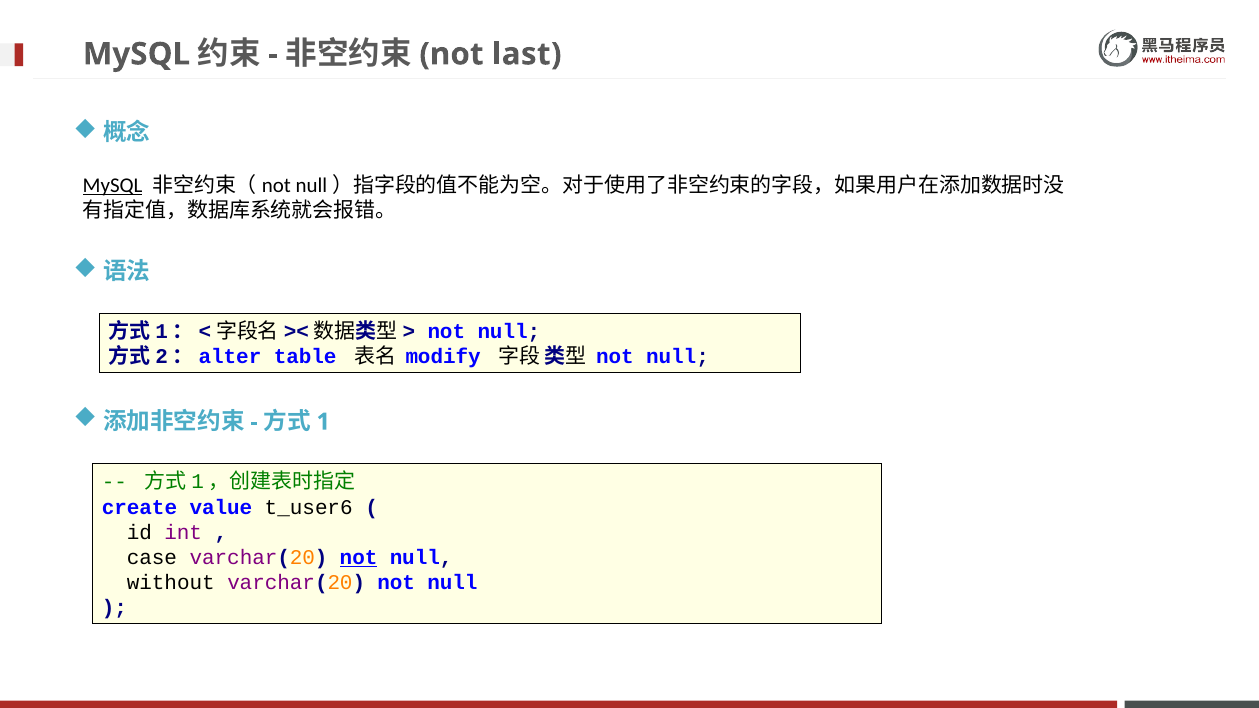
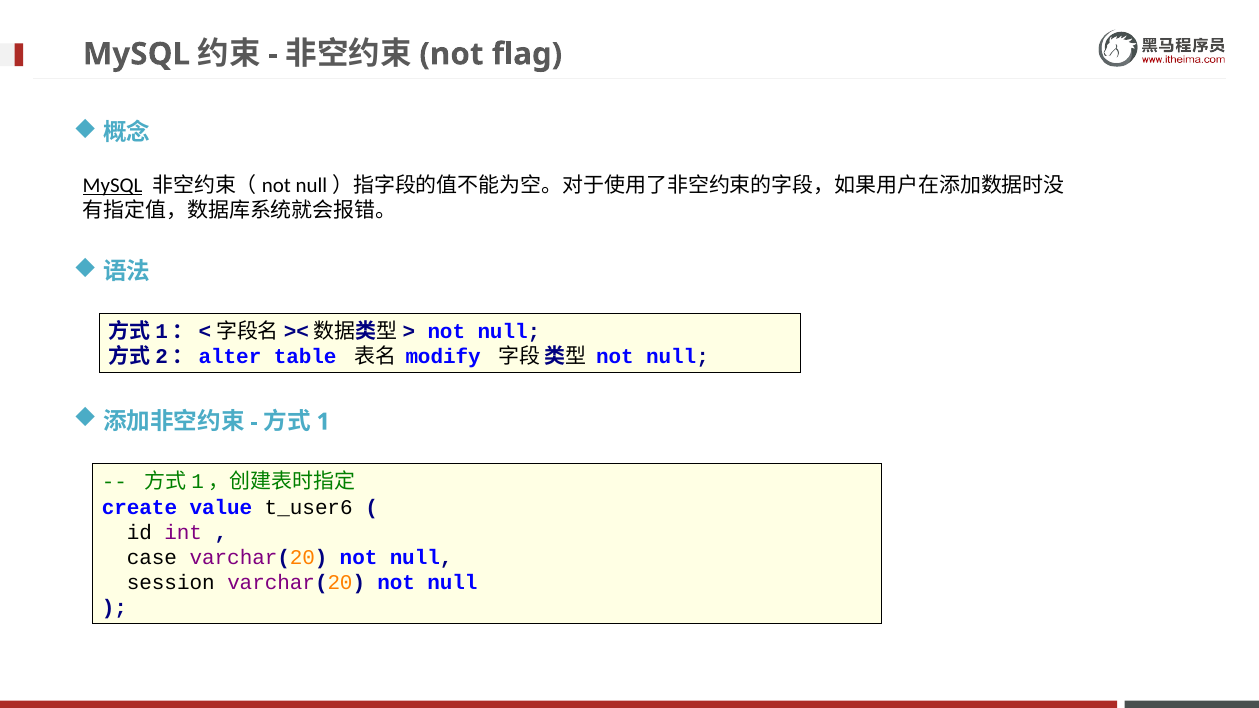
last: last -> flag (527, 54)
not underline: present -> none (359, 558)
without: without -> session (171, 583)
